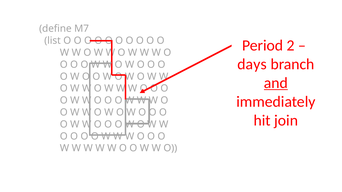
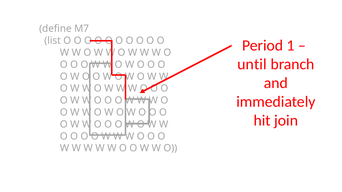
2: 2 -> 1 (291, 45)
days: days -> until (252, 64)
and underline: present -> none (276, 83)
